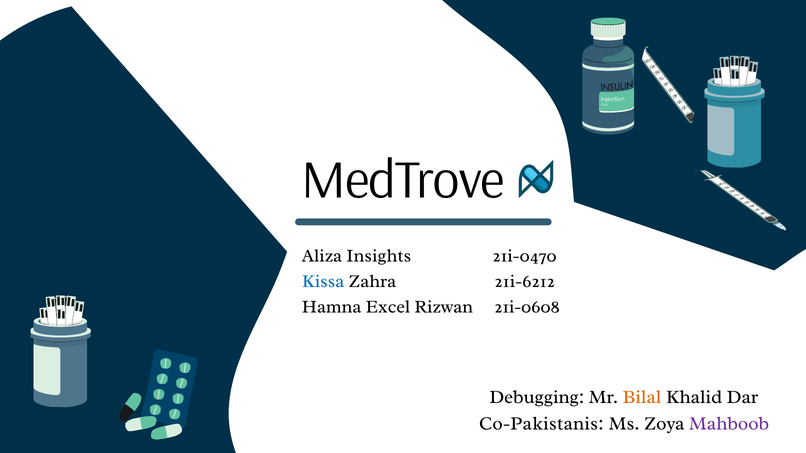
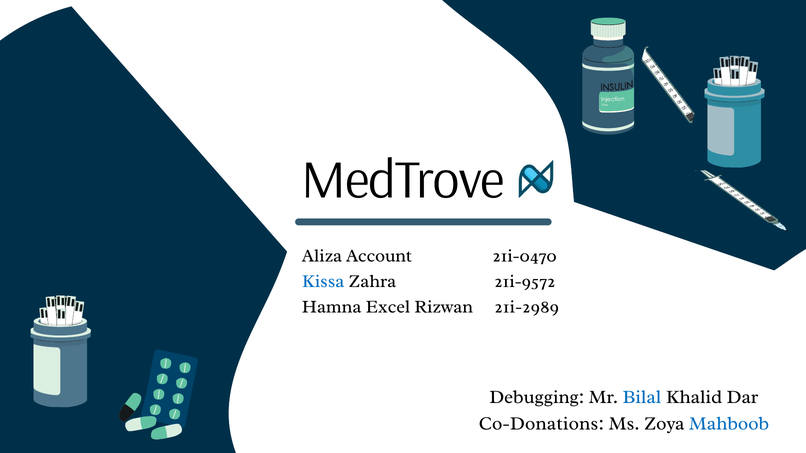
Insights: Insights -> Account (379, 256)
21i-6212: 21i-6212 -> 21i-9572 (525, 281)
21i-0608: 21i-0608 -> 21i-2989 (527, 307)
Bilal colour: orange -> blue (642, 397)
Co-Pakistanis: Co-Pakistanis -> Co-Donations (541, 424)
Mahboob colour: purple -> blue (729, 424)
